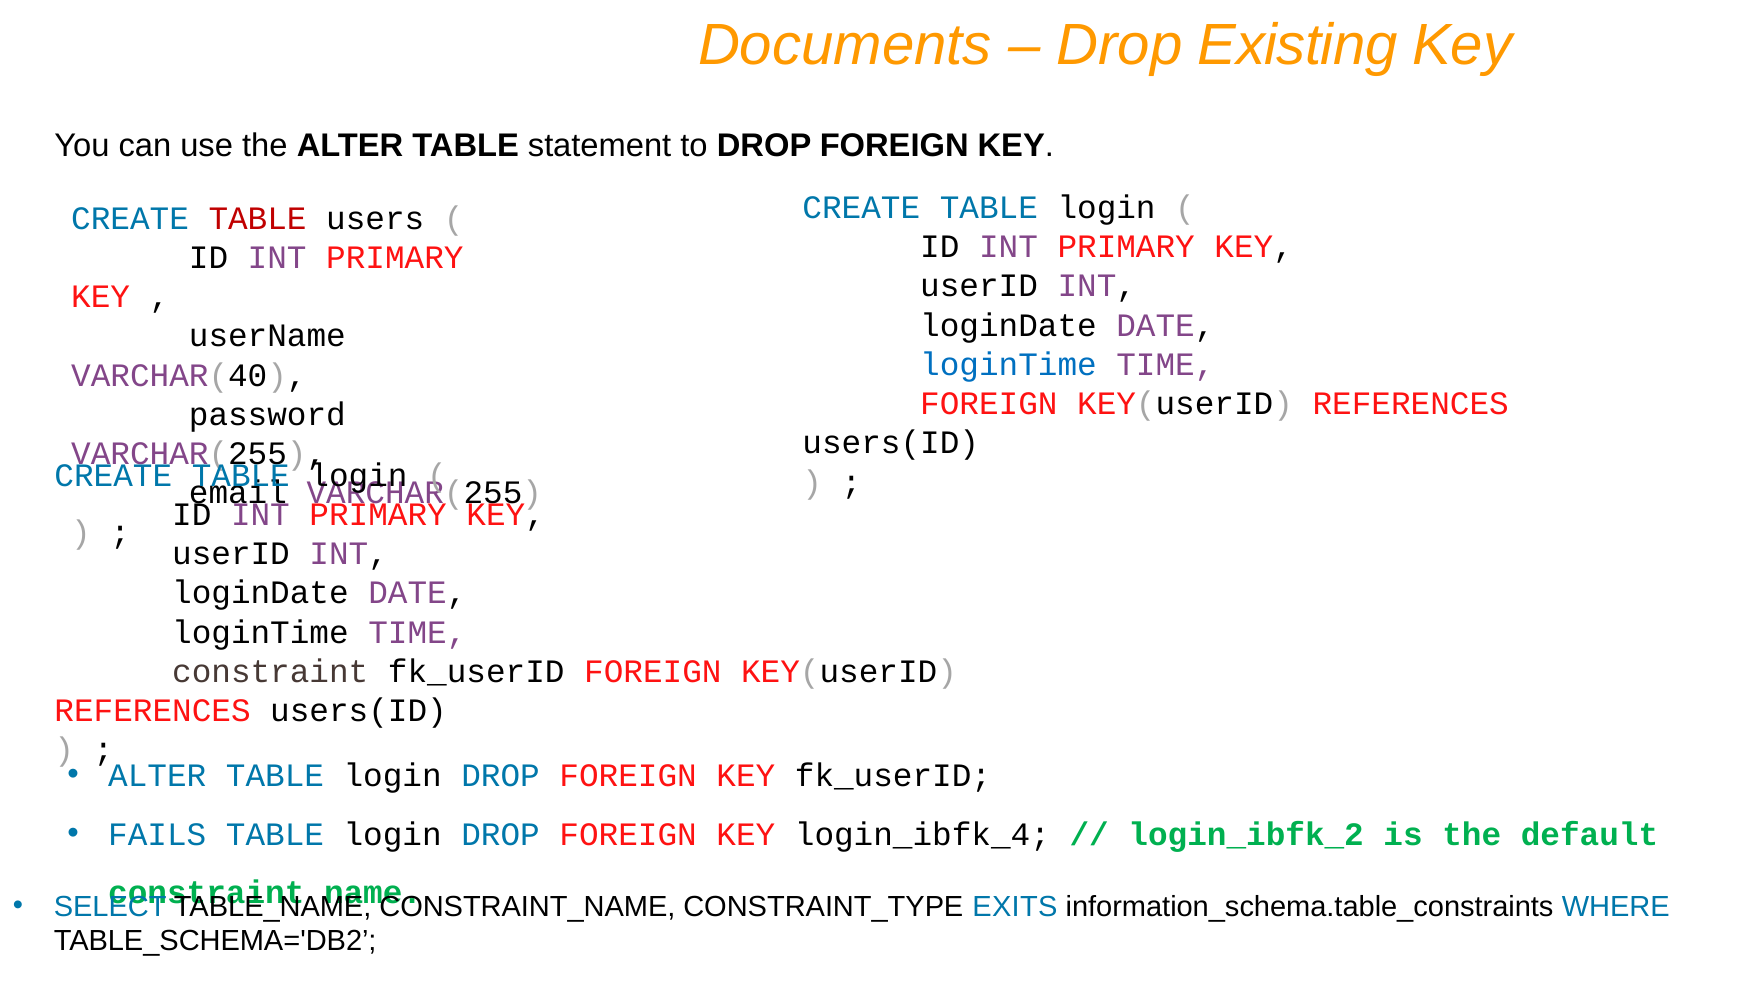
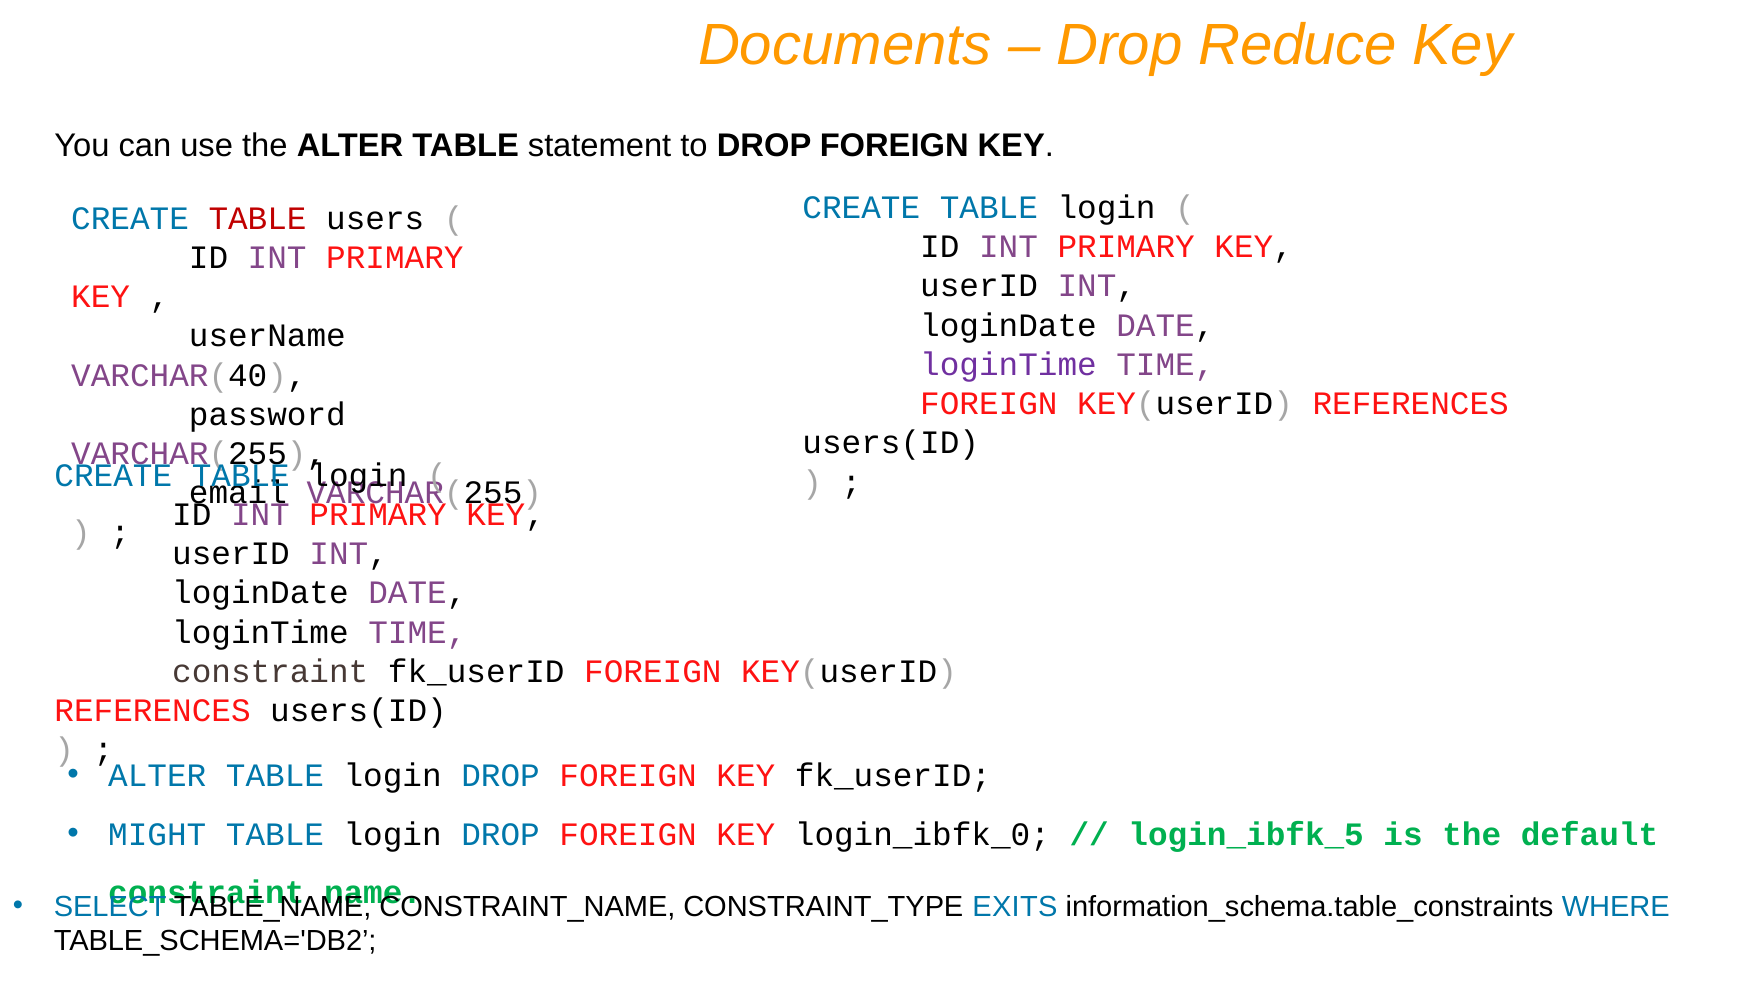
Existing: Existing -> Reduce (1298, 45)
loginTime colour: blue -> purple (1008, 365)
FAILS: FAILS -> MIGHT (157, 834)
login_ibfk_4: login_ibfk_4 -> login_ibfk_0 (922, 834)
login_ibfk_2: login_ibfk_2 -> login_ibfk_5 (1246, 834)
